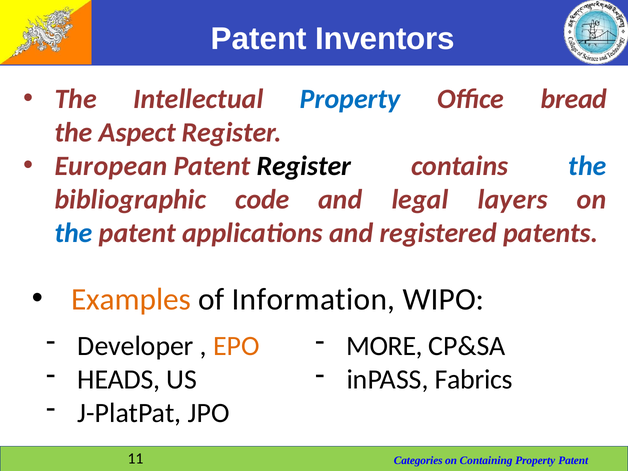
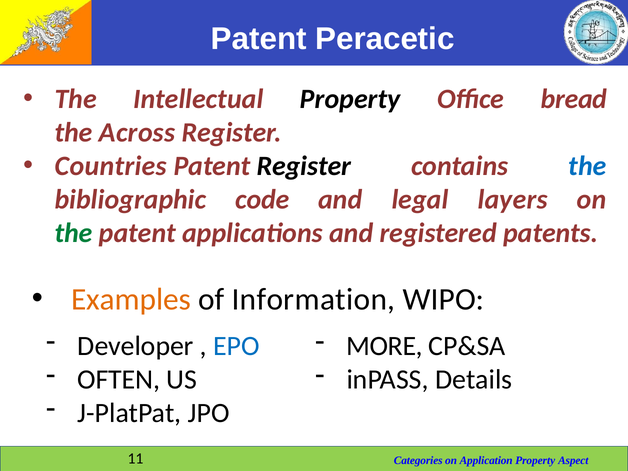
Inventors: Inventors -> Peracetic (385, 39)
Property colour: blue -> black (350, 99)
Aspect: Aspect -> Across (137, 133)
European: European -> Countries (111, 166)
the colour: blue -> green (74, 233)
EPO colour: orange -> blue (236, 346)
HEADS: HEADS -> OFTEN (119, 380)
Fabrics: Fabrics -> Details (474, 380)
Containing: Containing -> Application (486, 460)
Property Patent: Patent -> Aspect (573, 460)
